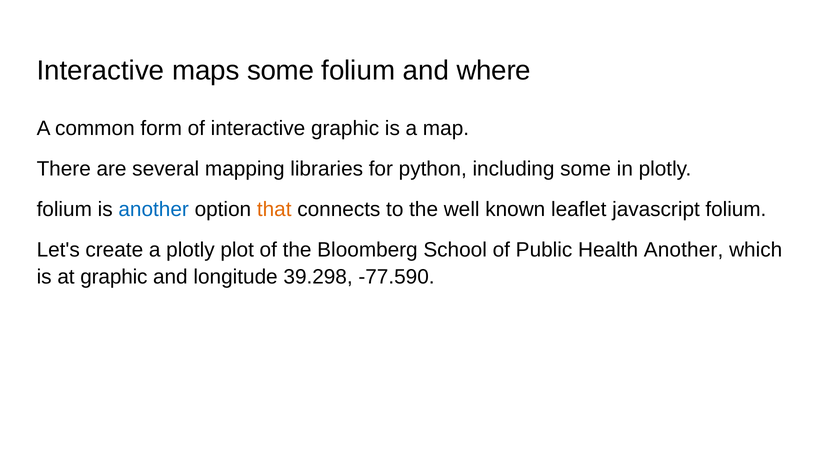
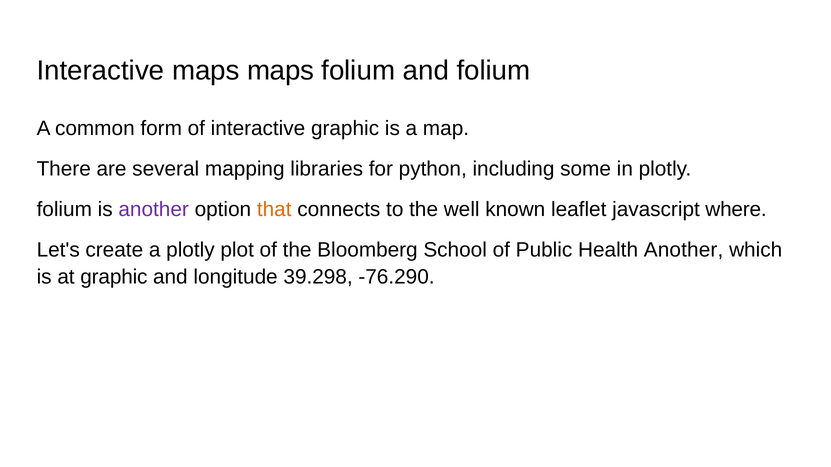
maps some: some -> maps (281, 71)
and where: where -> folium (494, 71)
another colour: blue -> purple (154, 210)
javascript folium: folium -> where (736, 210)
-77.590: -77.590 -> -76.290 (396, 277)
